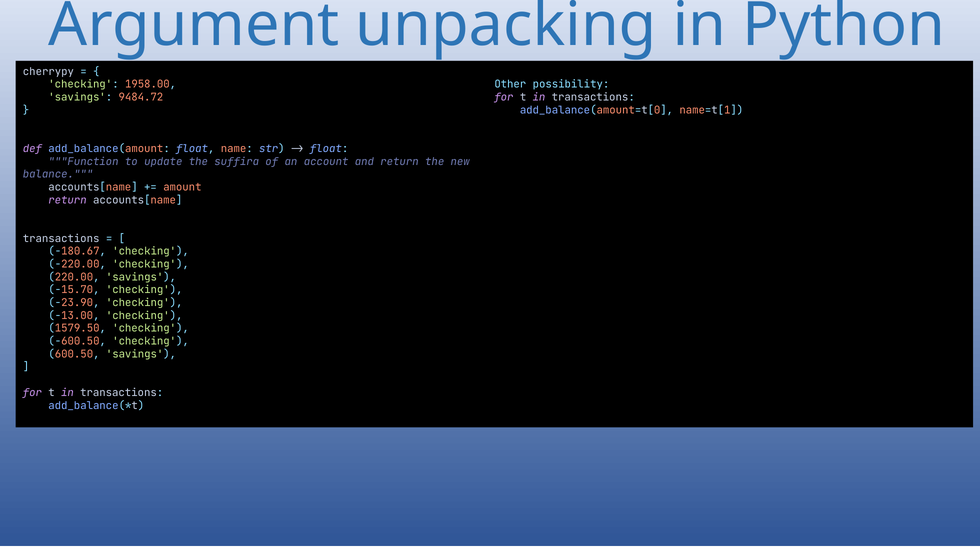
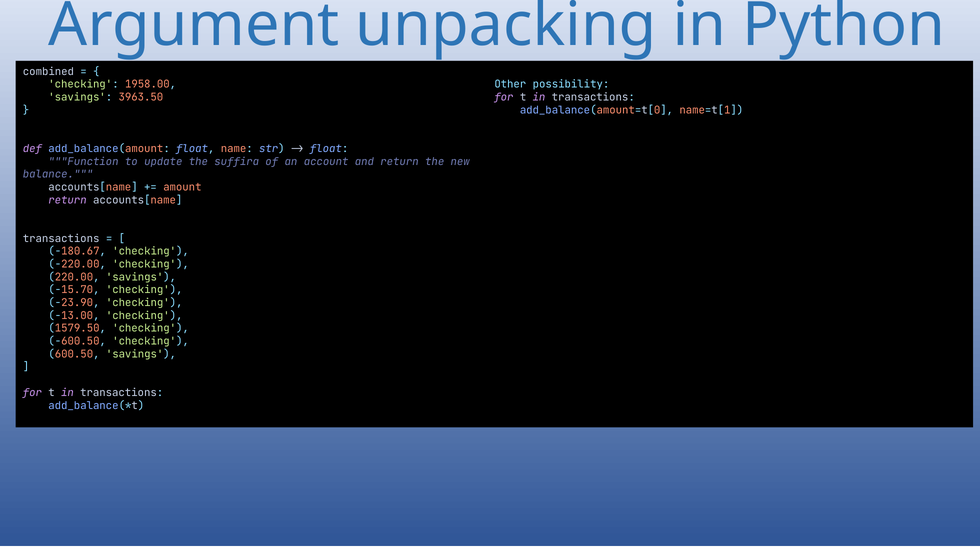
cherrypy: cherrypy -> combined (48, 72)
9484.72: 9484.72 -> 3963.50 (141, 97)
